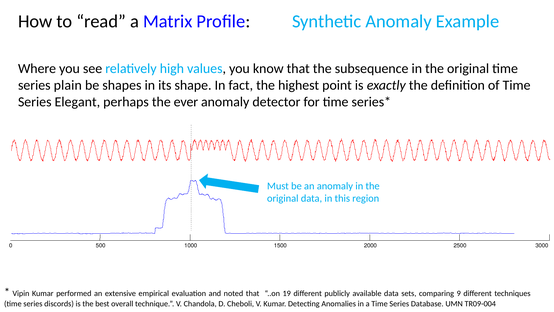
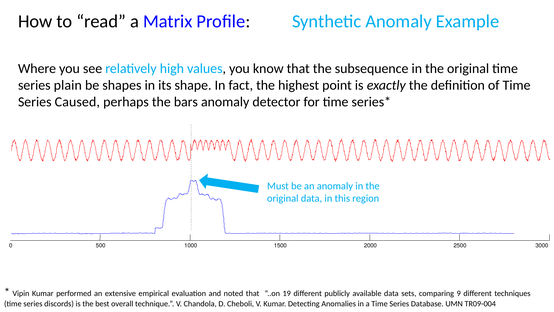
Elegant: Elegant -> Caused (77, 102)
ever: ever -> bars (186, 102)
